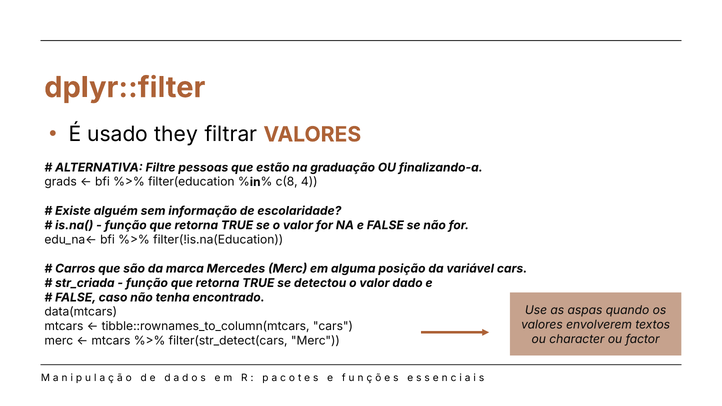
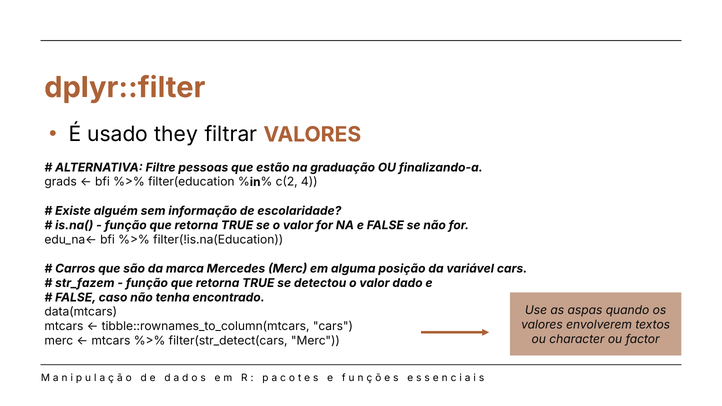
c(8: c(8 -> c(2 (287, 182)
str_criada: str_criada -> str_fazem (85, 283)
